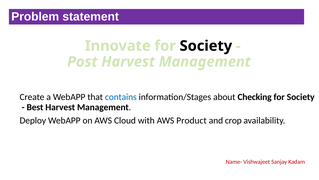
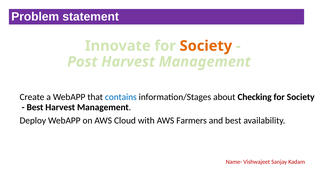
Society colour: black -> orange (206, 46)
Product: Product -> Farmers (192, 120)
and crop: crop -> best (233, 120)
